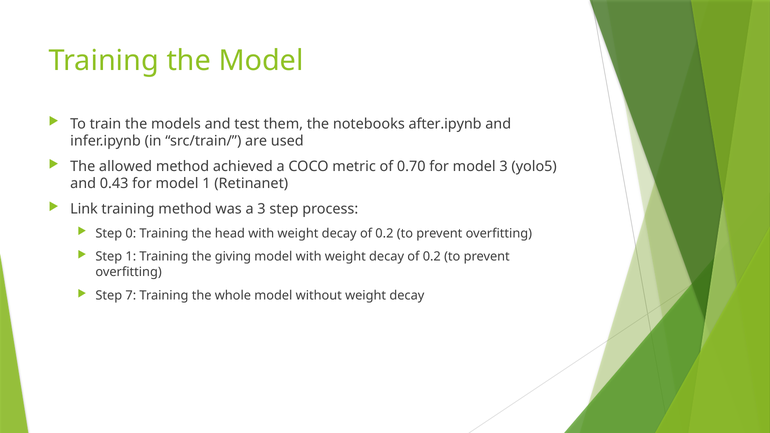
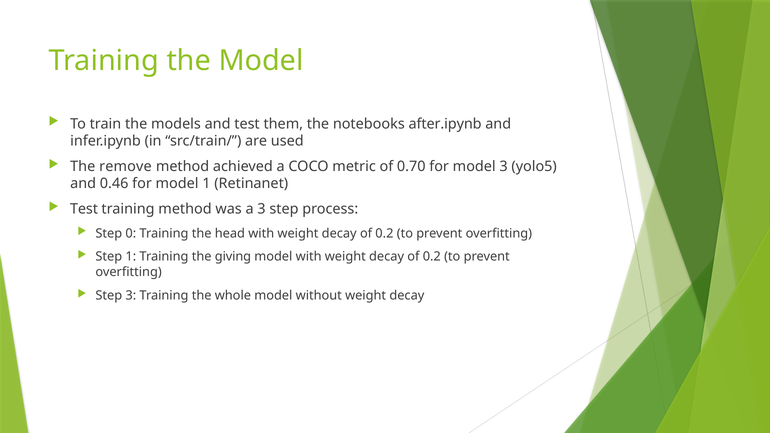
allowed: allowed -> remove (125, 166)
0.43: 0.43 -> 0.46 (114, 184)
Link: Link -> Test (84, 209)
Step 7: 7 -> 3 (131, 296)
